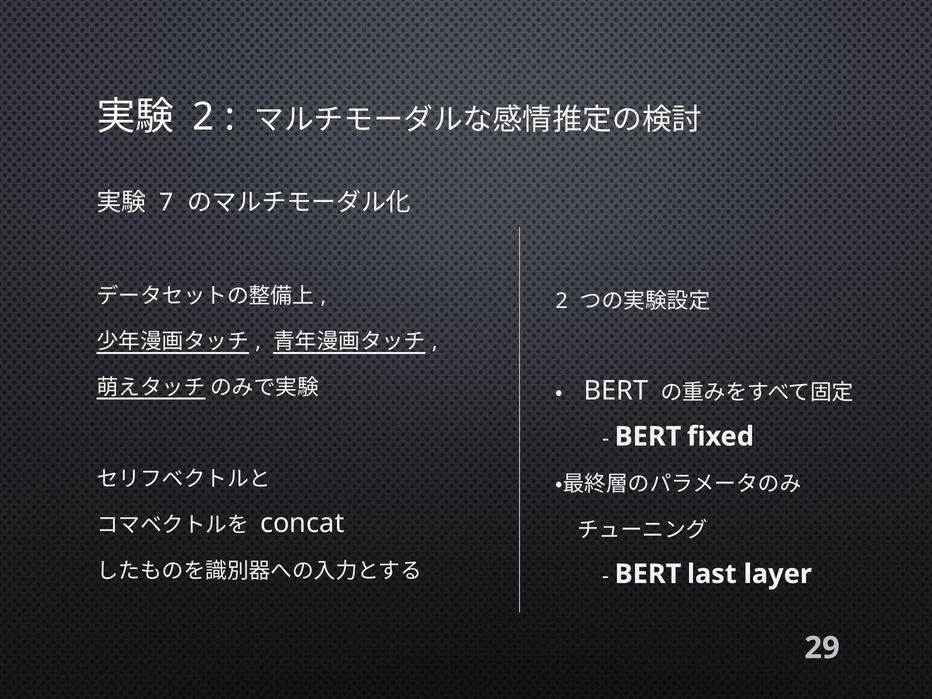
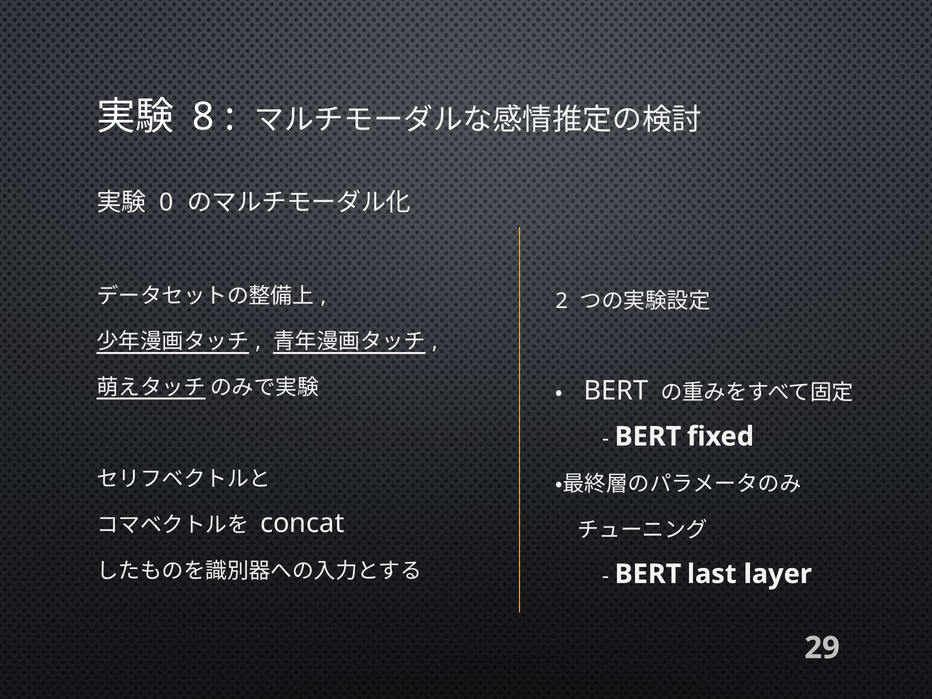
2: 2 -> 8 (203, 117)
7: 7 -> 0 (166, 202)
